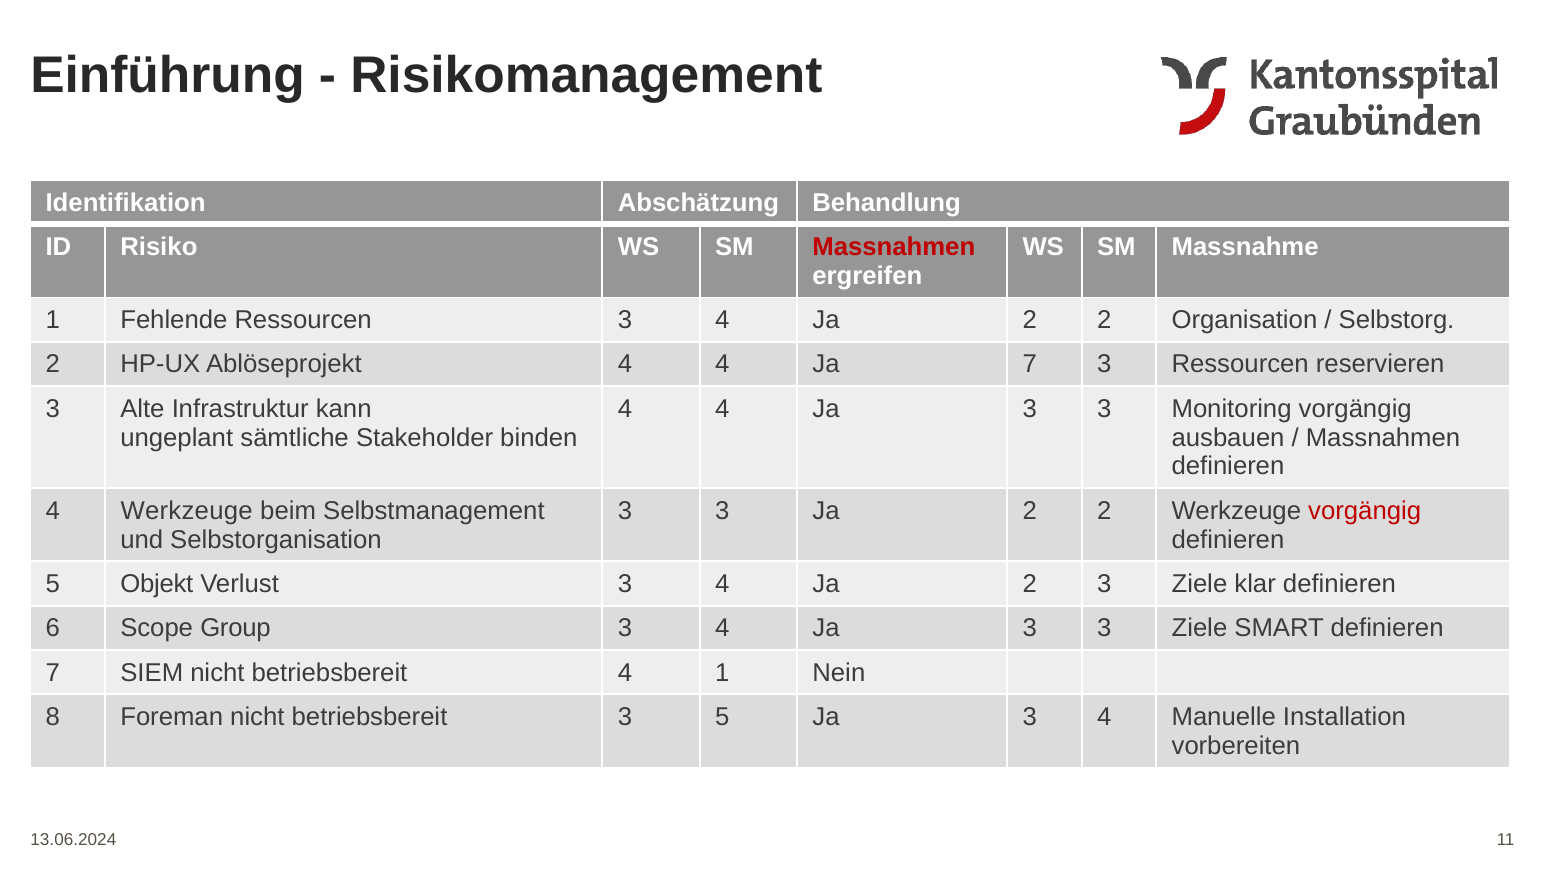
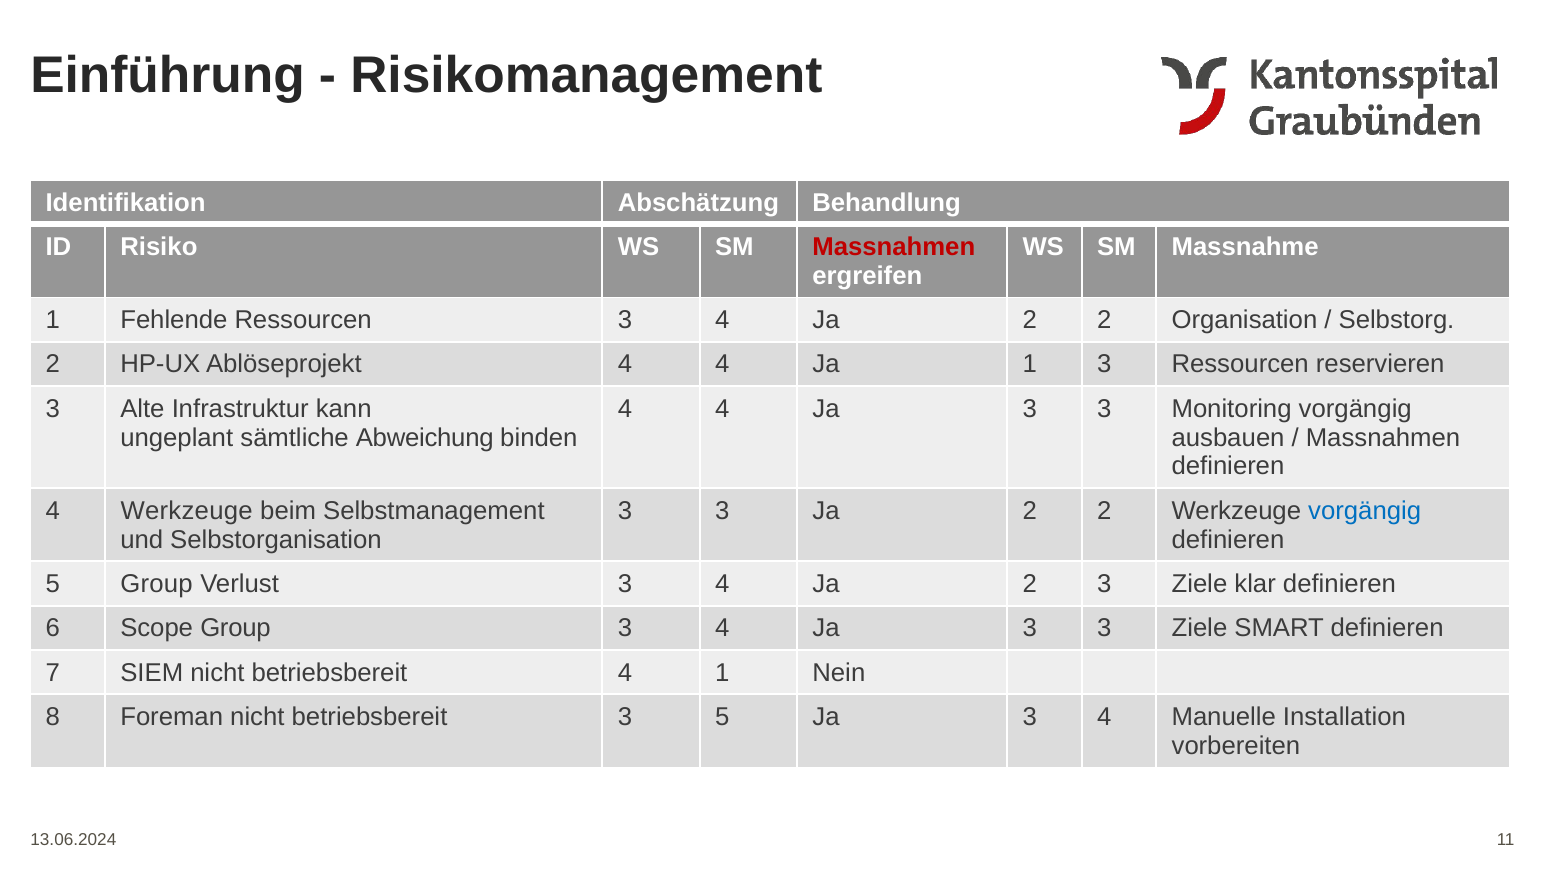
Ja 7: 7 -> 1 (1030, 364)
Stakeholder: Stakeholder -> Abweichung (425, 438)
vorgängig colour: red -> blue (1365, 511)
5 Objekt: Objekt -> Group (157, 584)
